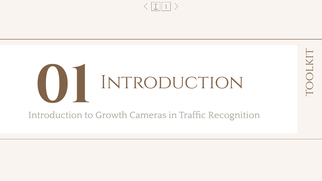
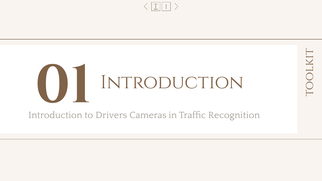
Growth: Growth -> Drivers (111, 115)
